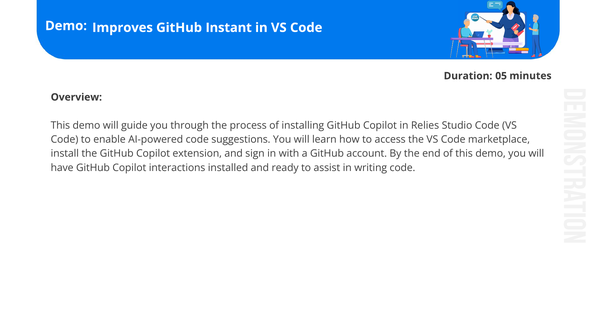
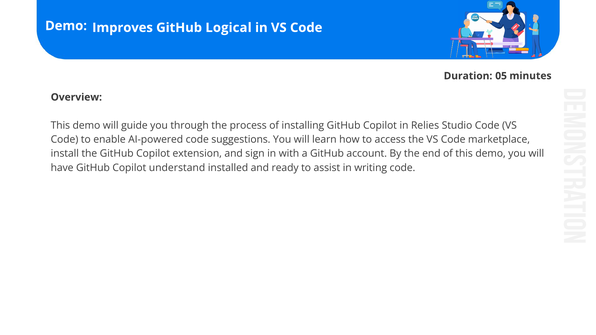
Instant: Instant -> Logical (228, 28)
interactions: interactions -> understand (177, 168)
